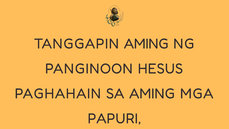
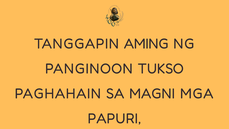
HESUS: HESUS -> TUKSO (160, 69)
SA AMING: AMING -> MAGNI (152, 93)
